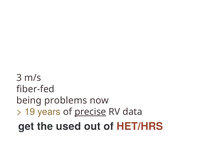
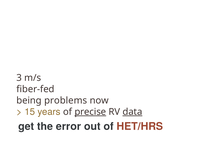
19: 19 -> 15 (30, 112)
data underline: none -> present (132, 112)
used: used -> error (69, 126)
